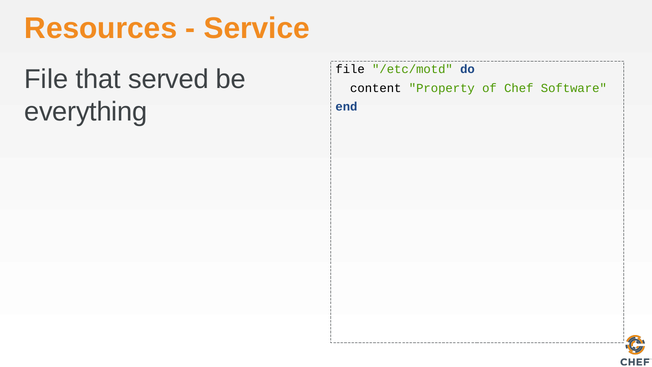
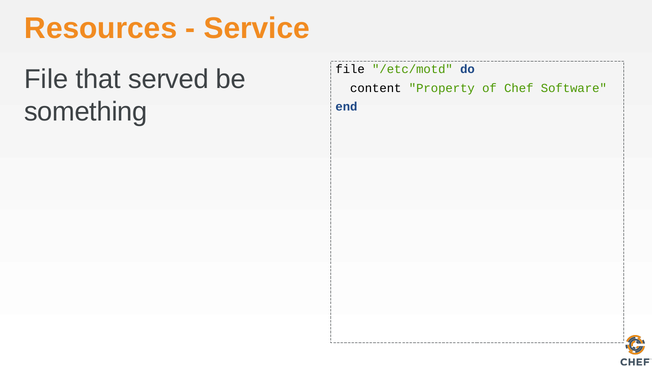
everything: everything -> something (86, 112)
